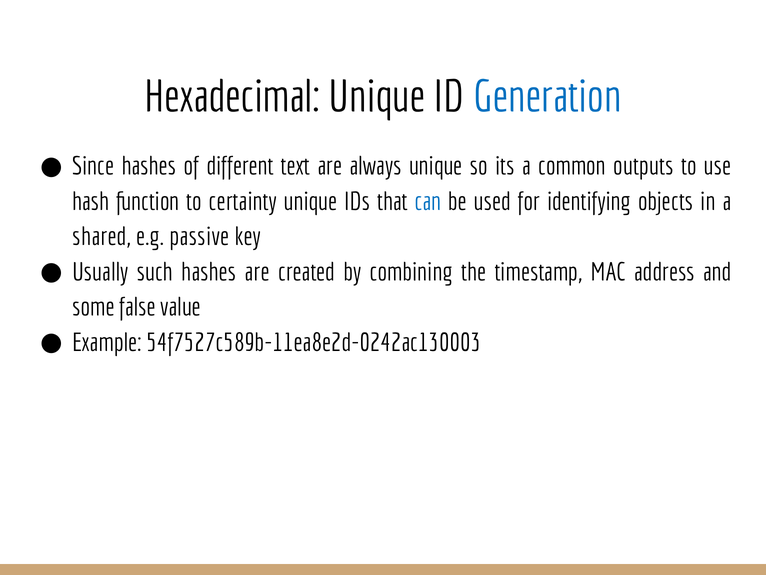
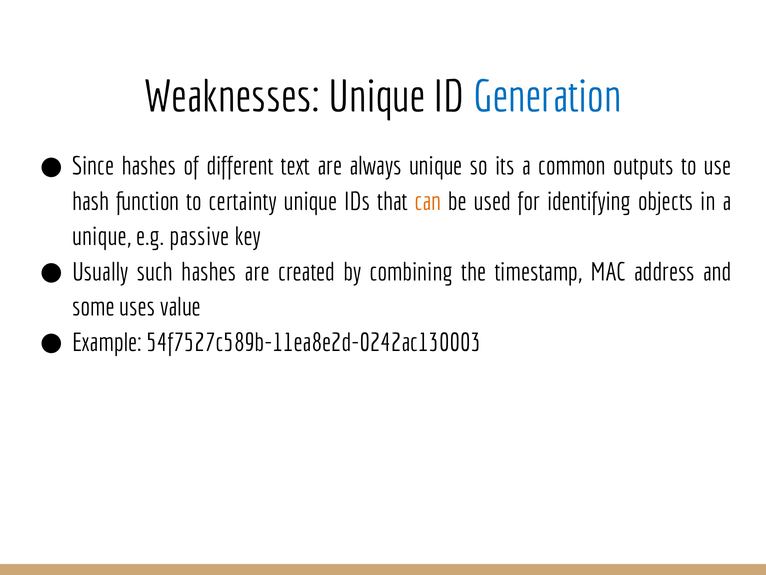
Hexadecimal: Hexadecimal -> Weaknesses (232, 97)
can colour: blue -> orange (428, 201)
shared: shared -> unique (102, 237)
false: false -> uses (137, 307)
